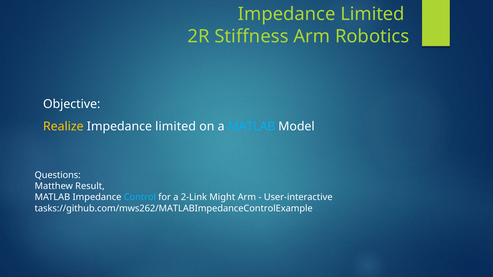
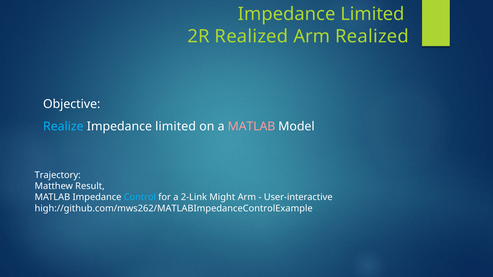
2R Stiffness: Stiffness -> Realized (251, 36)
Arm Robotics: Robotics -> Realized (372, 36)
Realize colour: yellow -> light blue (63, 126)
MATLAB colour: light blue -> pink (251, 126)
Questions: Questions -> Trajectory (58, 175)
tasks://github.com/mws262/MATLABImpedanceControlExample: tasks://github.com/mws262/MATLABImpedanceControlExample -> high://github.com/mws262/MATLABImpedanceControlExample (174, 209)
